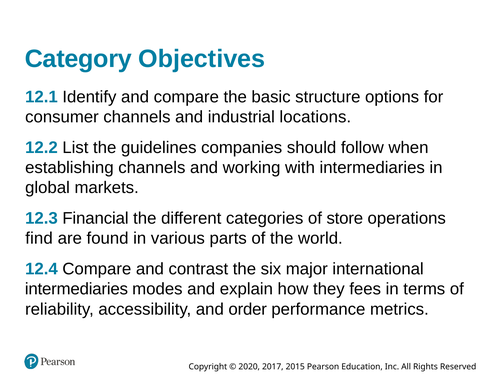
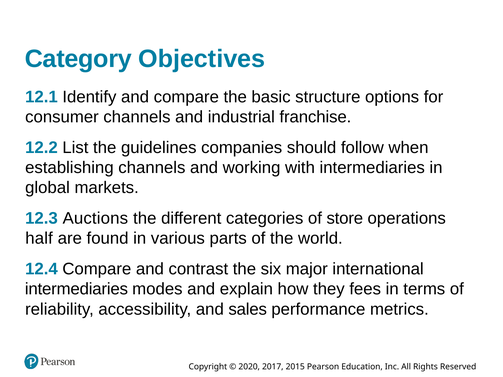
locations: locations -> franchise (315, 117)
Financial: Financial -> Auctions (95, 218)
find: find -> half (39, 239)
order: order -> sales (248, 309)
